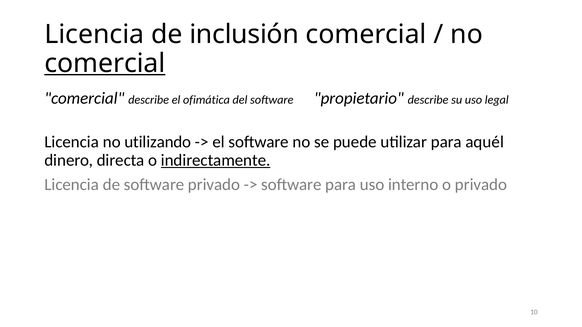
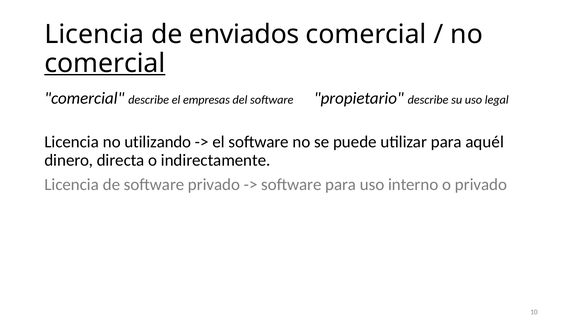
inclusión: inclusión -> enviados (244, 34)
ofimática: ofimática -> empresas (206, 100)
indirectamente underline: present -> none (216, 160)
